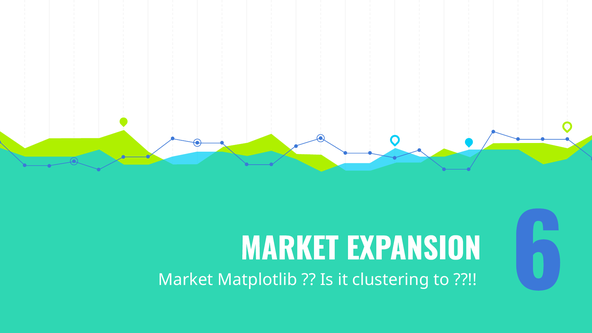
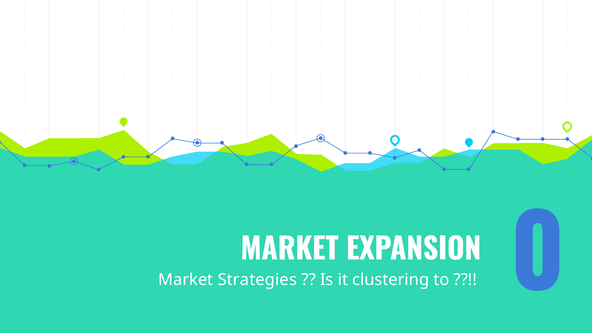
Matplotlib: Matplotlib -> Strategies (257, 280)
6: 6 -> 0 (538, 257)
